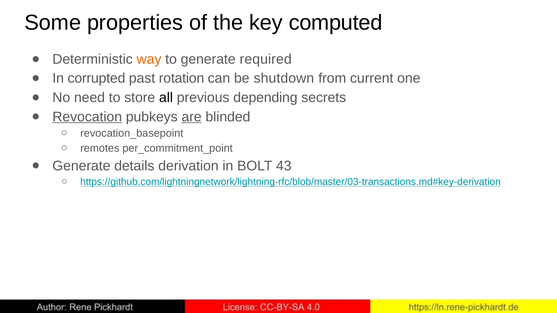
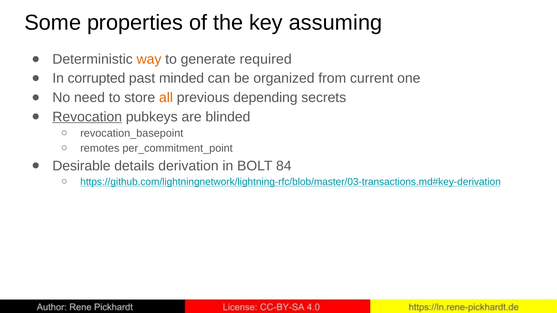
computed: computed -> assuming (336, 23)
rotation: rotation -> minded (182, 78)
shutdown: shutdown -> organized (284, 78)
all colour: black -> orange (166, 98)
are underline: present -> none (192, 117)
Generate: Generate -> Desirable (81, 166)
43: 43 -> 84 (284, 166)
